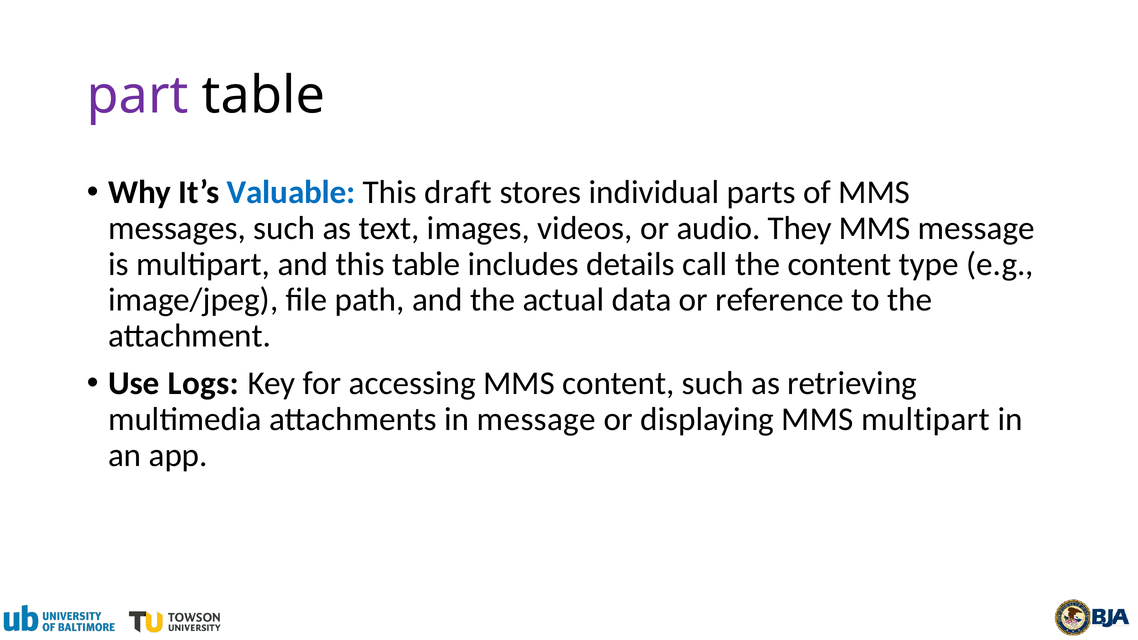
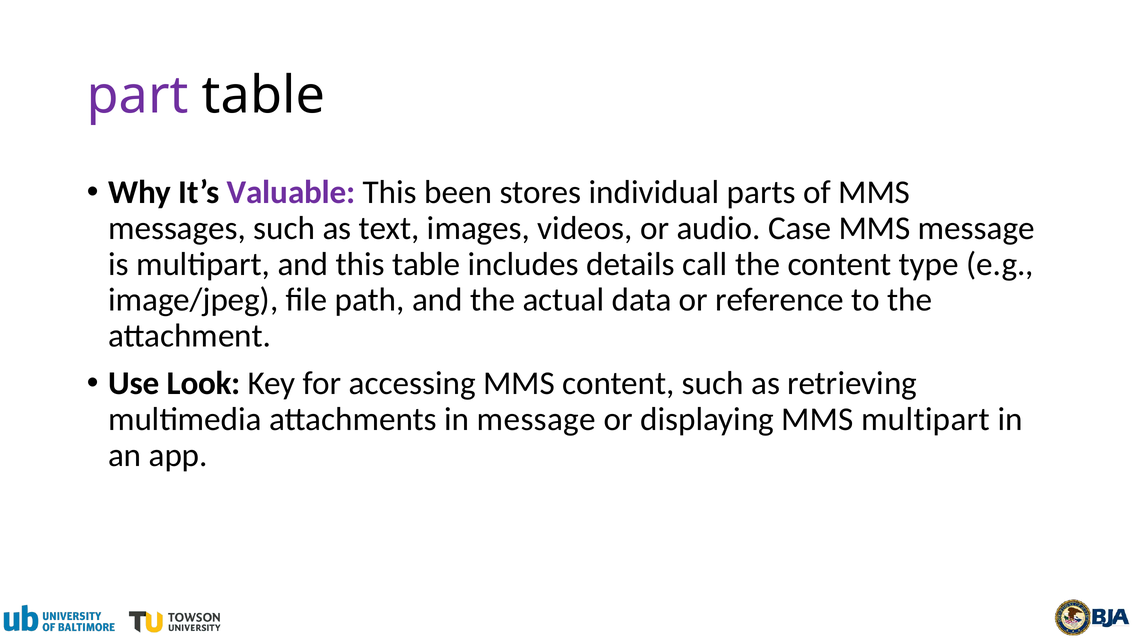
Valuable colour: blue -> purple (291, 192)
draft: draft -> been (458, 192)
They: They -> Case (800, 228)
Logs: Logs -> Look (204, 384)
